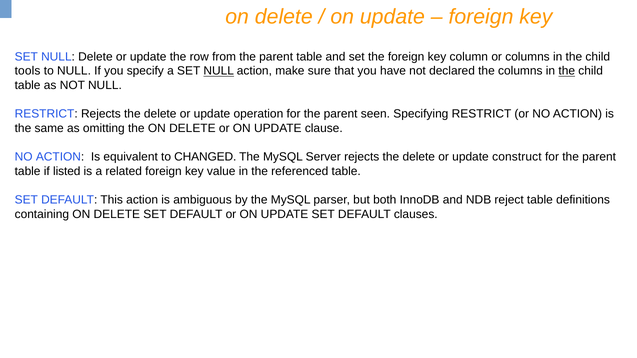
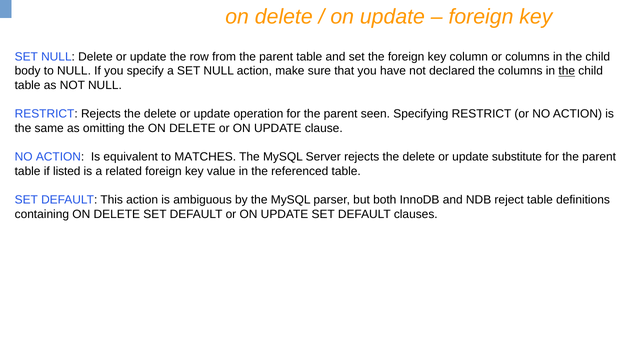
tools: tools -> body (28, 71)
NULL underline: present -> none (219, 71)
CHANGED: CHANGED -> MATCHES (205, 157)
construct: construct -> substitute (517, 157)
